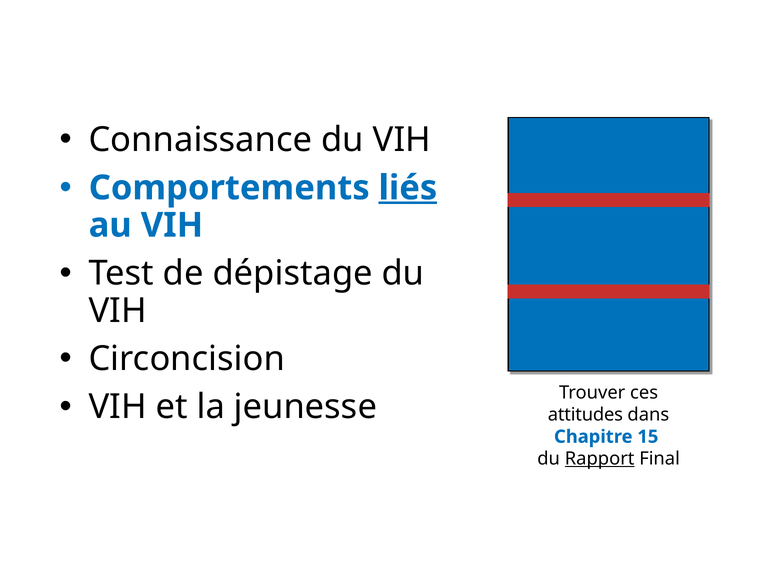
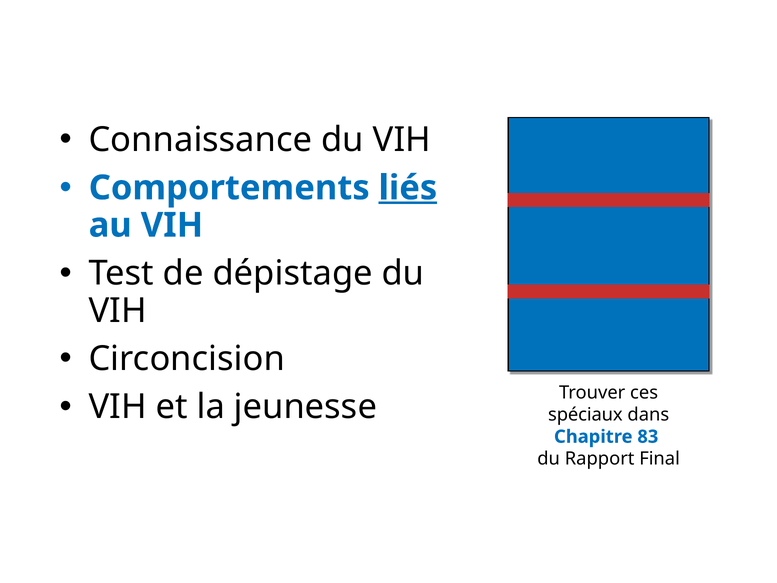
attitudes: attitudes -> spéciaux (585, 415)
15: 15 -> 83 (648, 437)
Rapport underline: present -> none (600, 459)
